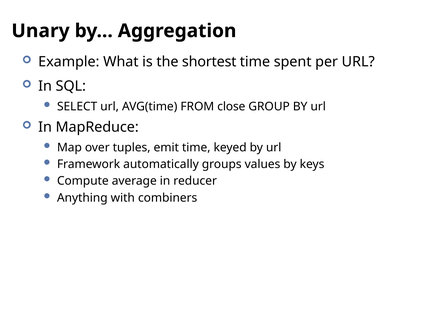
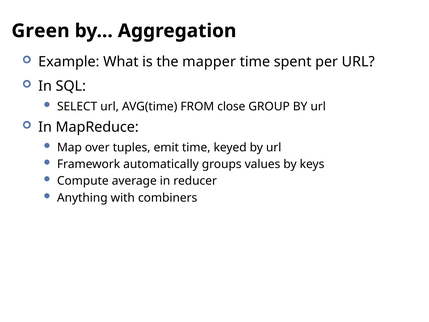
Unary: Unary -> Green (41, 31)
shortest: shortest -> mapper (209, 62)
